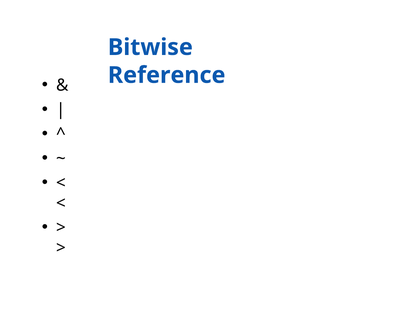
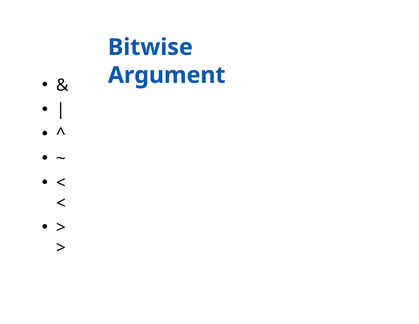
Reference: Reference -> Argument (167, 75)
